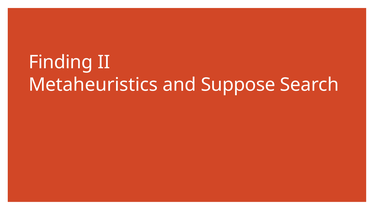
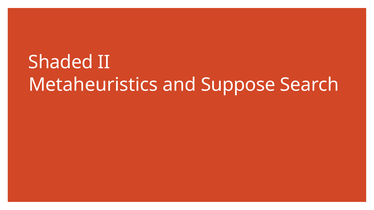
Finding: Finding -> Shaded (61, 62)
